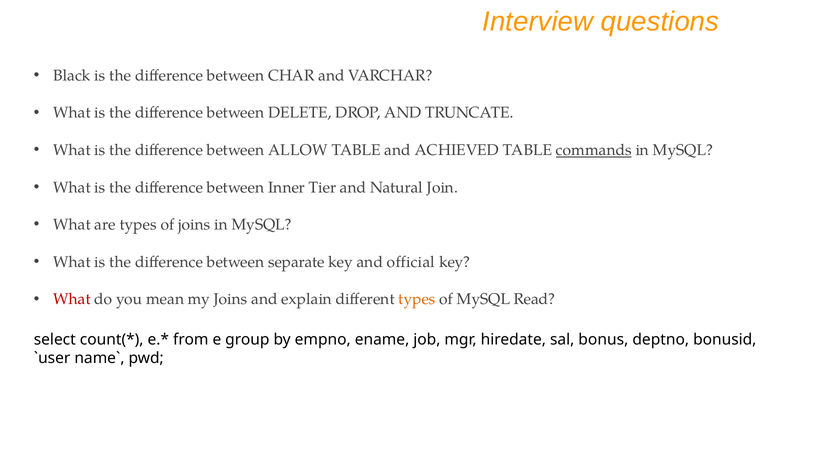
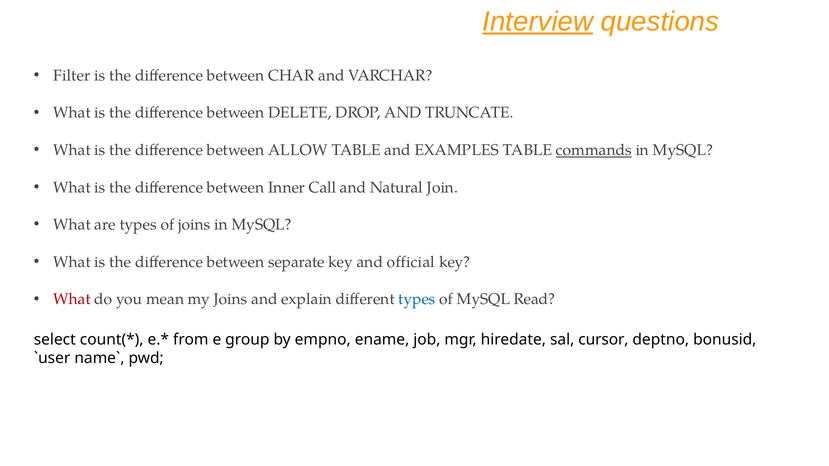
Interview underline: none -> present (538, 22)
Black: Black -> Filter (72, 76)
ACHIEVED: ACHIEVED -> EXAMPLES (457, 150)
Tier: Tier -> Call (323, 188)
types colour: orange -> blue (417, 299)
bonus: bonus -> cursor (603, 340)
